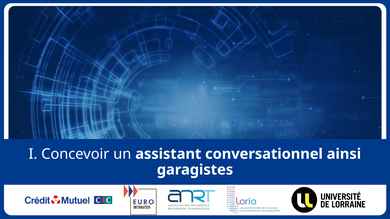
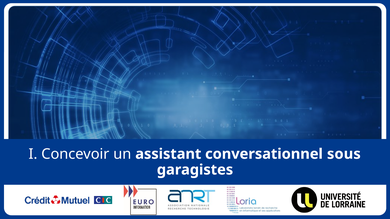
ainsi: ainsi -> sous (344, 154)
